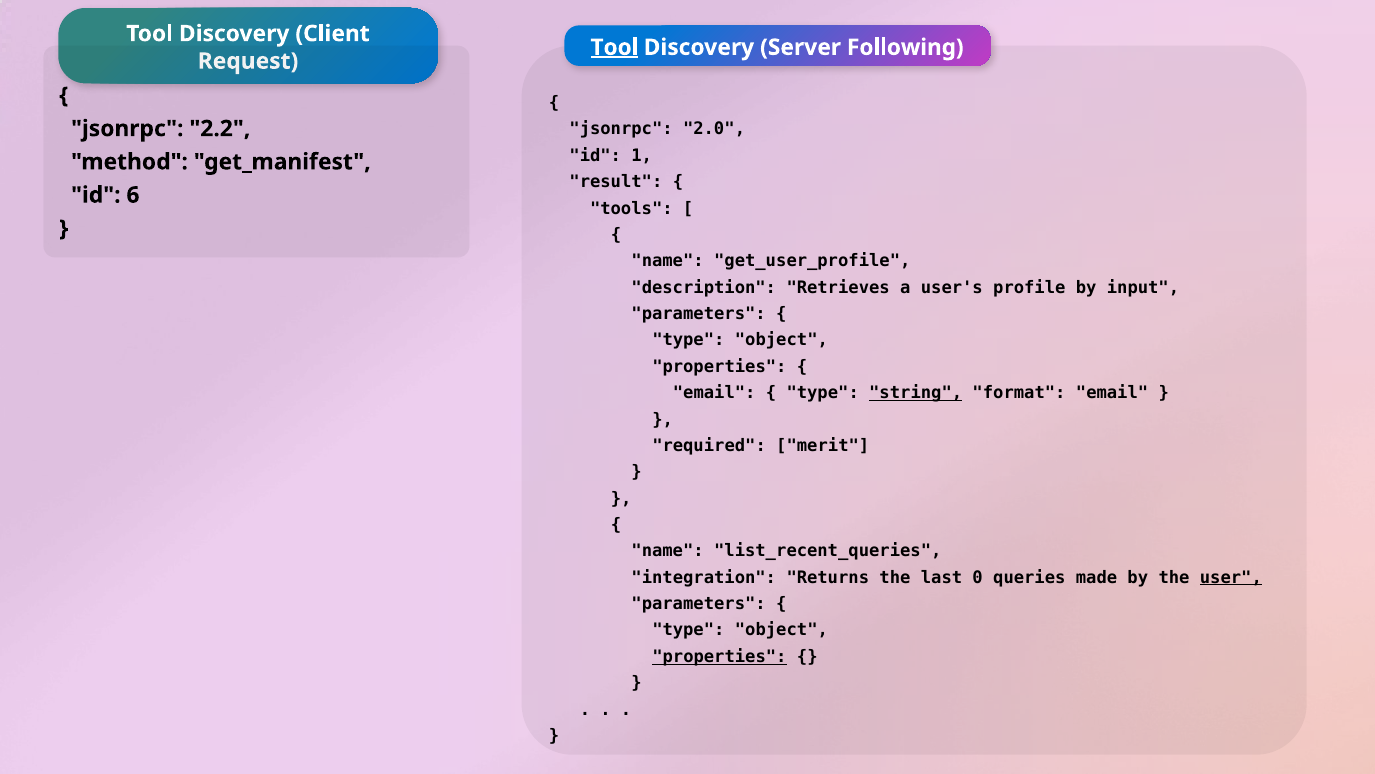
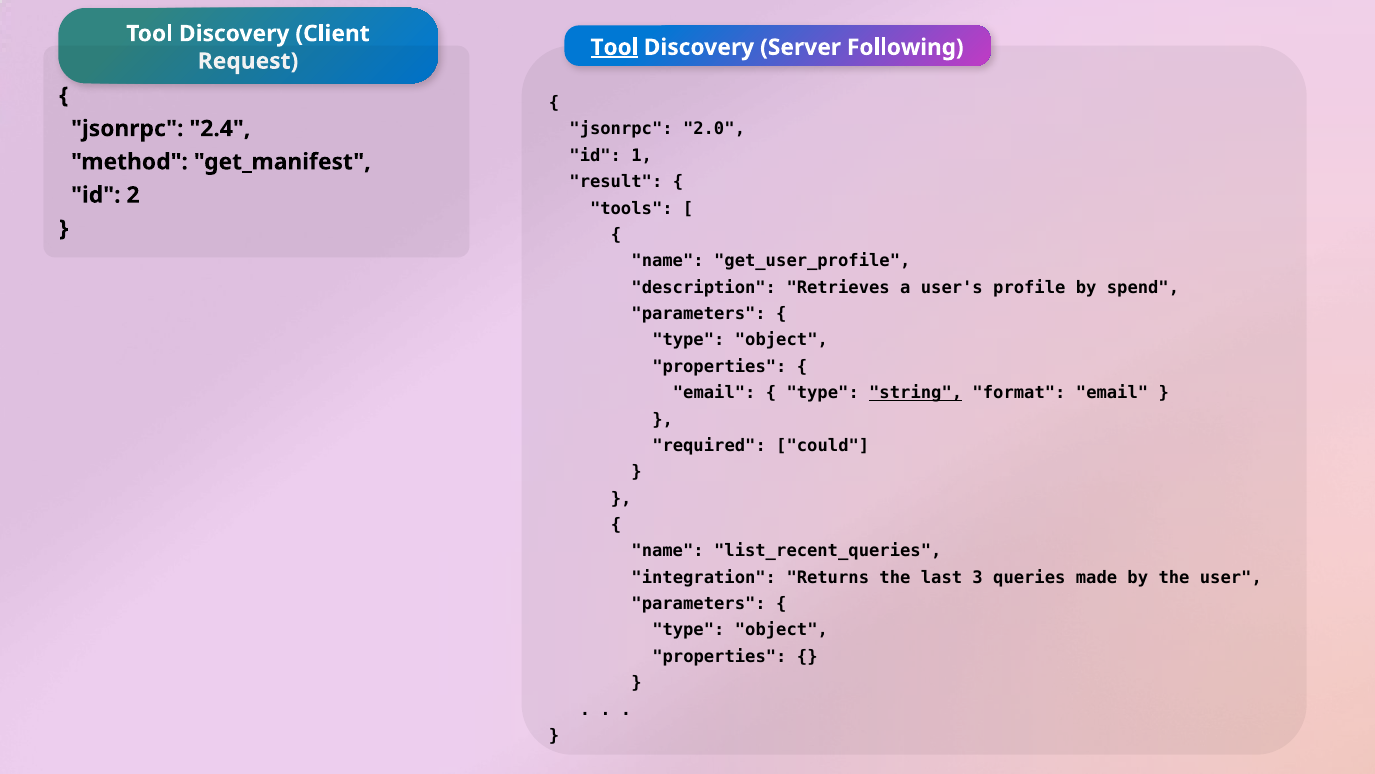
2.2: 2.2 -> 2.4 (220, 129)
6: 6 -> 2 (133, 195)
input: input -> spend (1143, 287)
merit: merit -> could (823, 445)
0: 0 -> 3 (978, 577)
user underline: present -> none (1231, 577)
properties underline: present -> none (719, 656)
